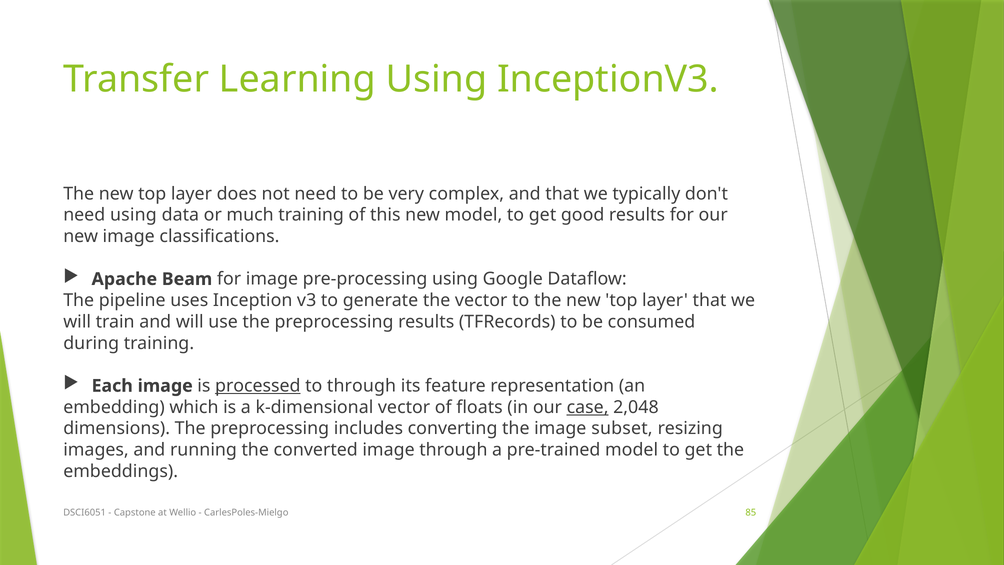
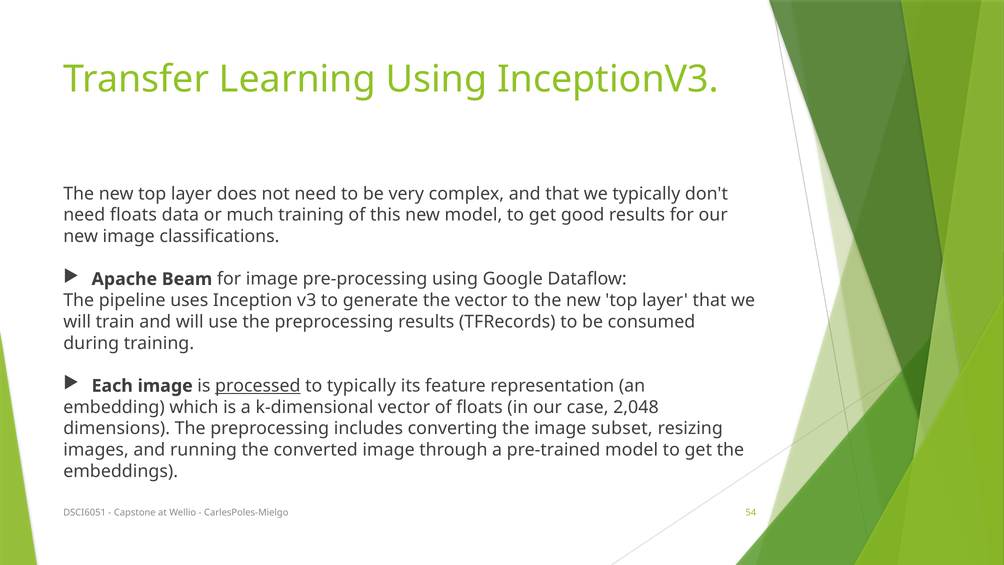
need using: using -> floats (133, 215)
to through: through -> typically (362, 386)
case underline: present -> none (588, 407)
85: 85 -> 54 (751, 512)
